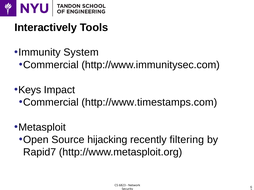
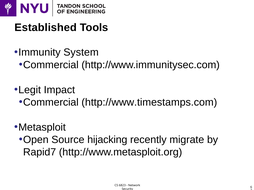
Interactively: Interactively -> Established (46, 28)
Keys: Keys -> Legit (30, 90)
filtering: filtering -> migrate (187, 140)
